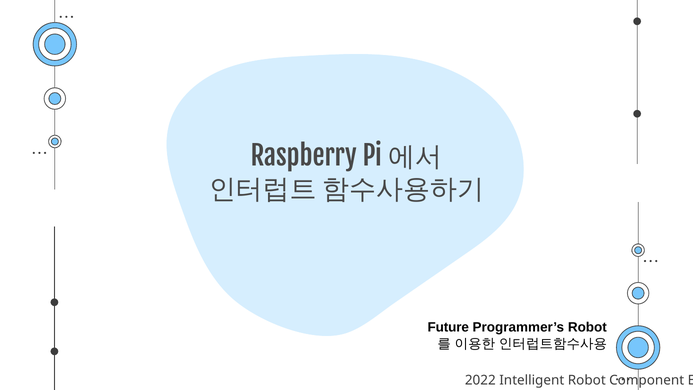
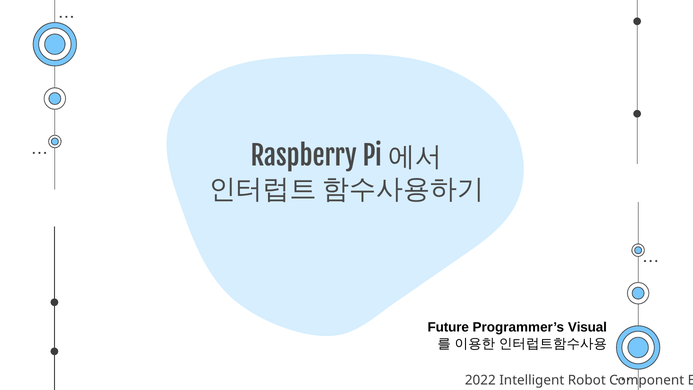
Programmer’s Robot: Robot -> Visual (587, 327)
